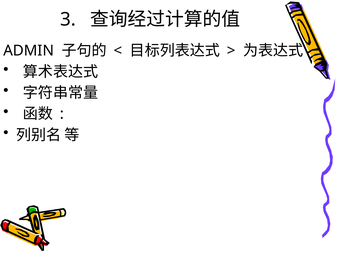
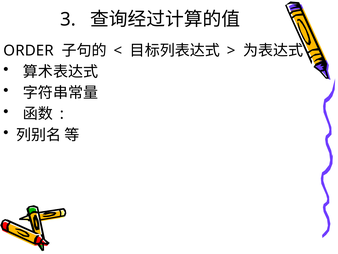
ADMIN: ADMIN -> ORDER (29, 51)
